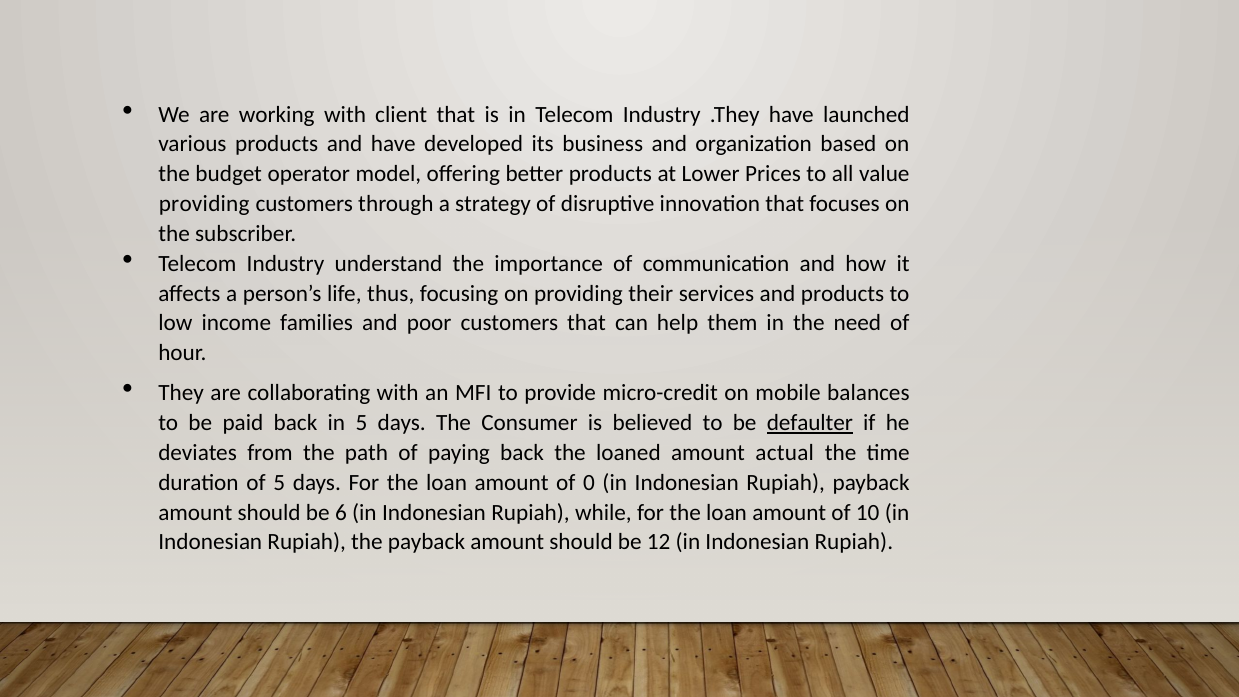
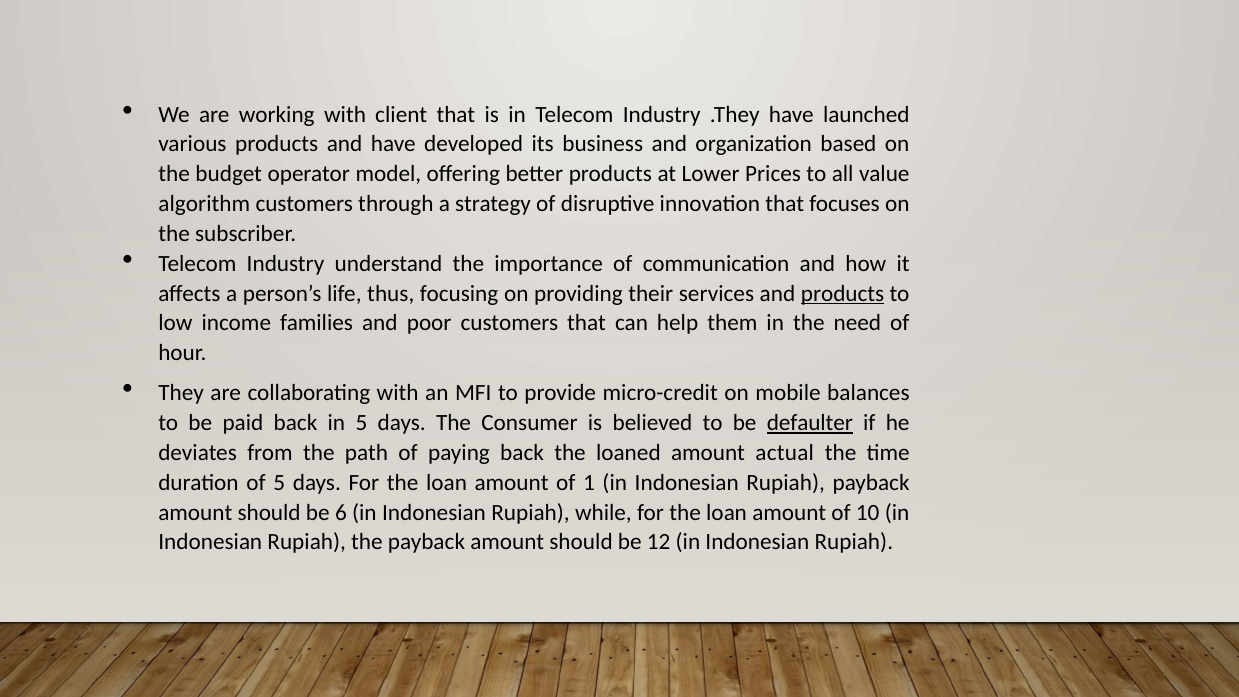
providing: providing -> algorithm (204, 204)
products underline: none -> present (843, 293)
0: 0 -> 1 (589, 483)
